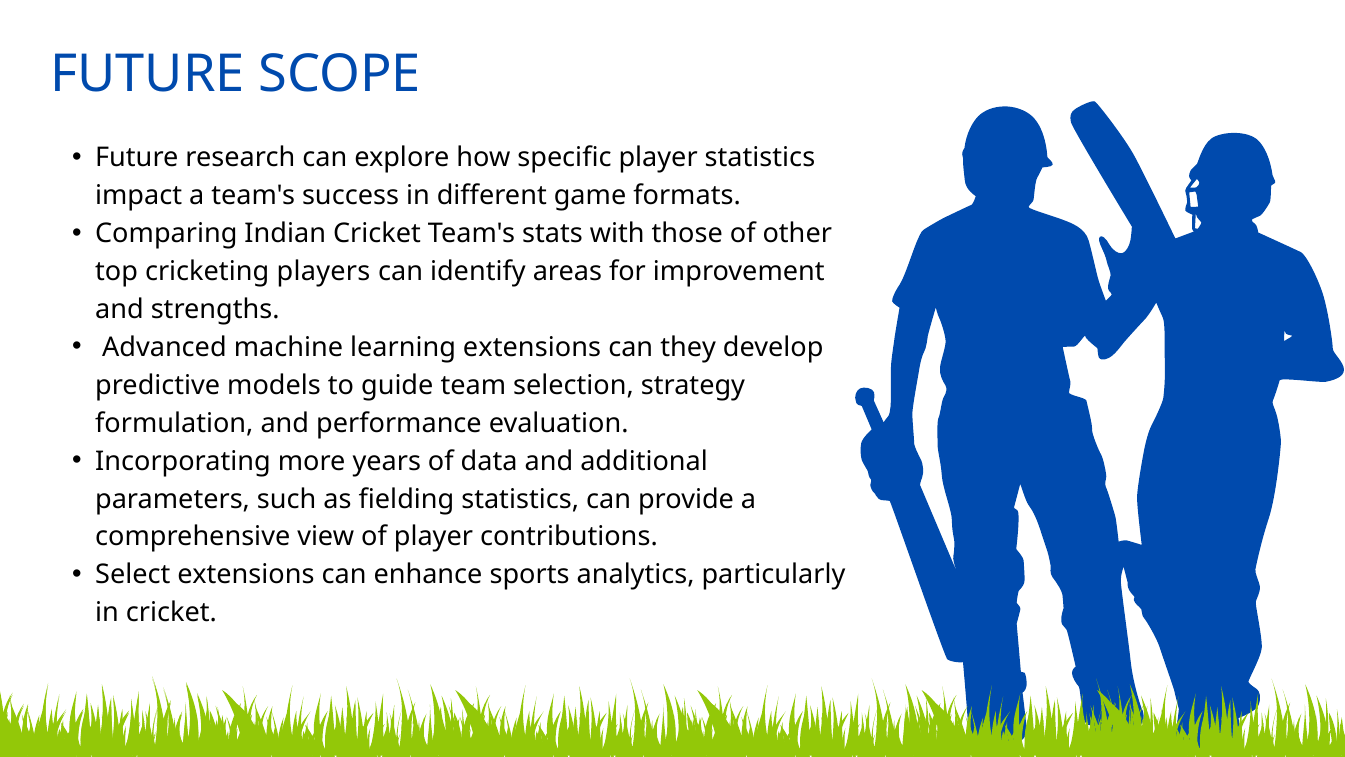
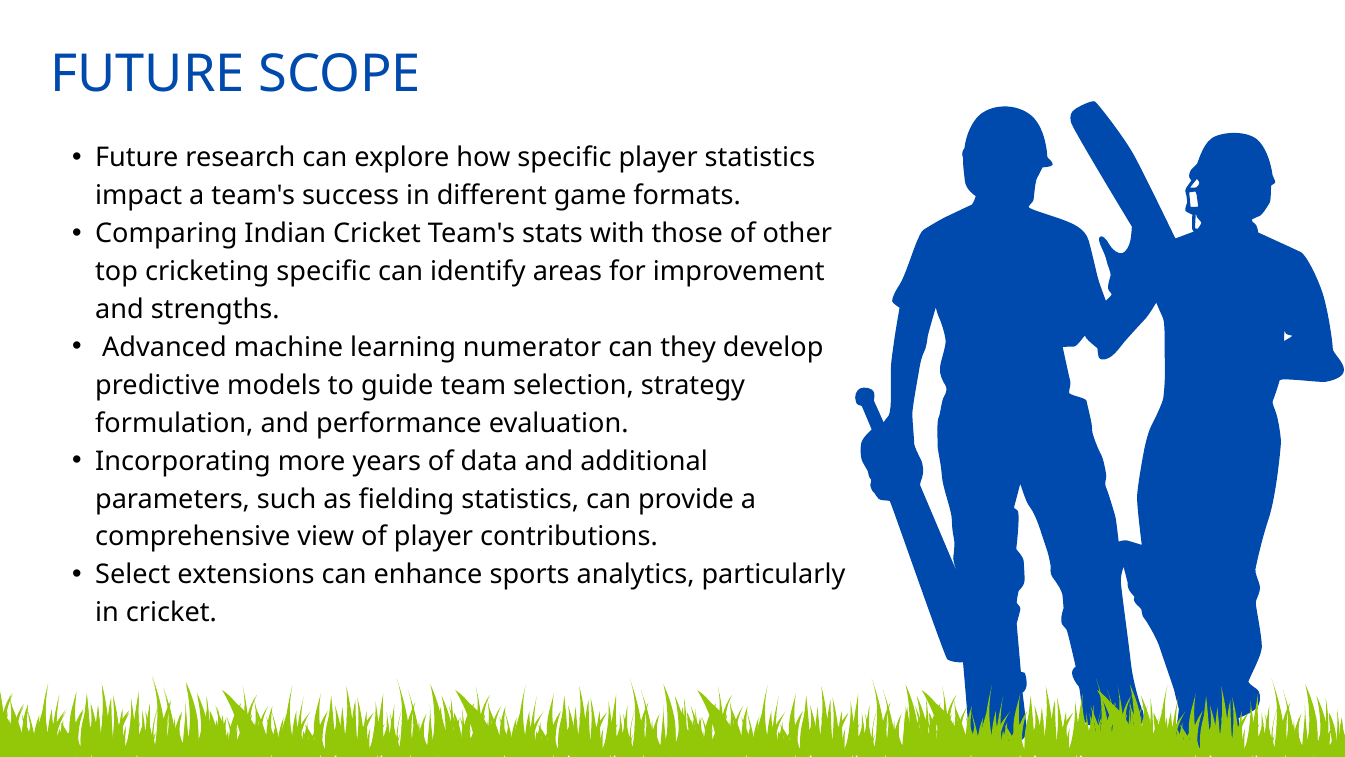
cricketing players: players -> specific (324, 271)
learning extensions: extensions -> numerator (532, 347)
